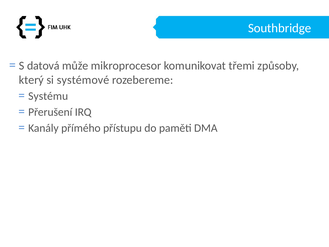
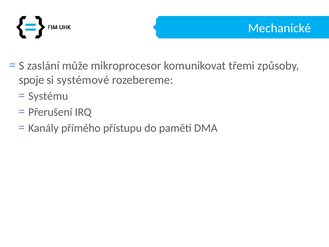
Southbridge: Southbridge -> Mechanické (280, 28)
datová: datová -> zaslání (43, 66)
který: který -> spoje (31, 80)
